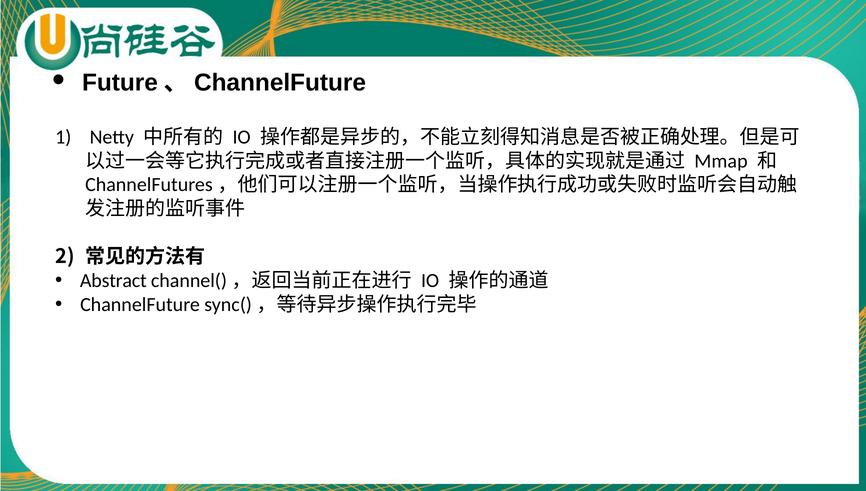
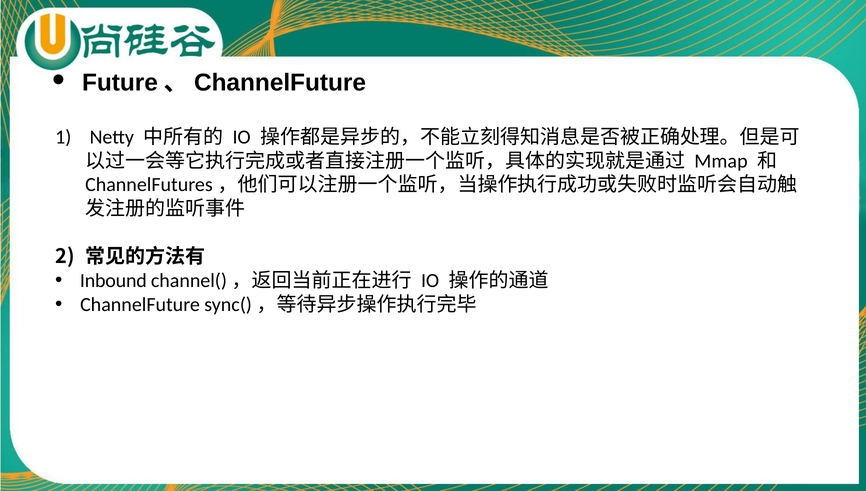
Abstract: Abstract -> Inbound (113, 281)
